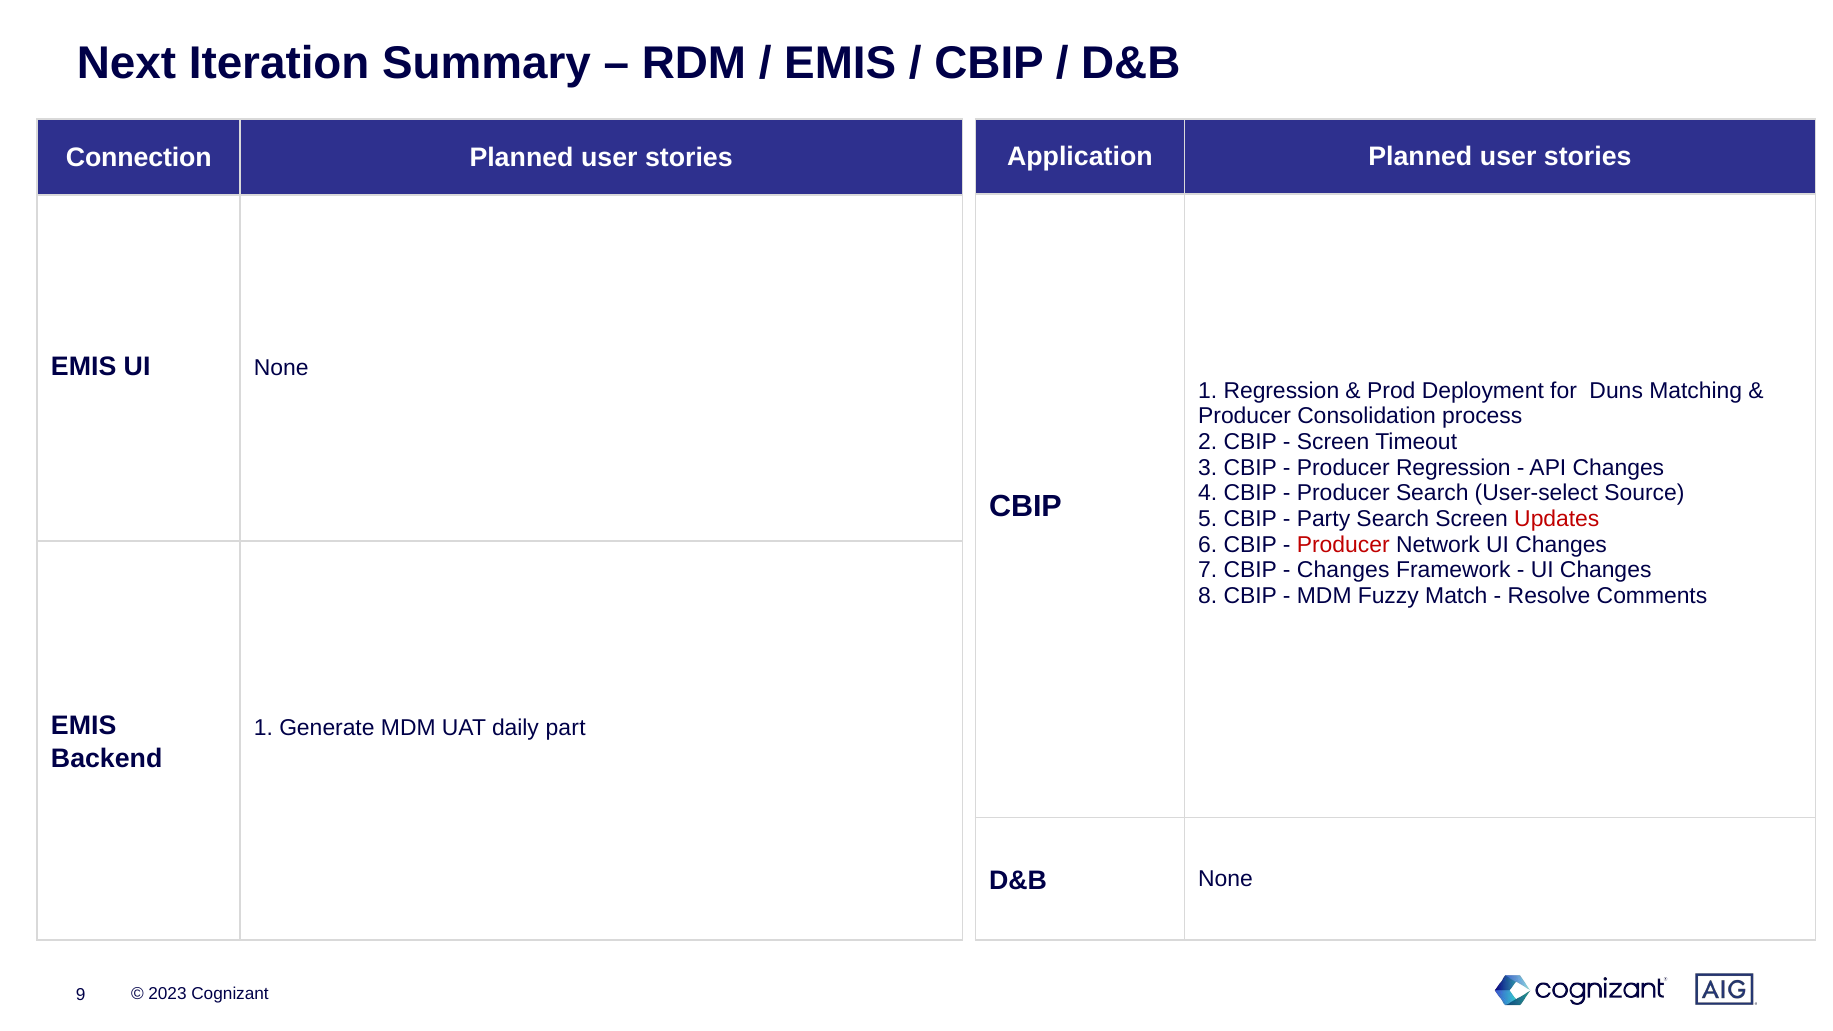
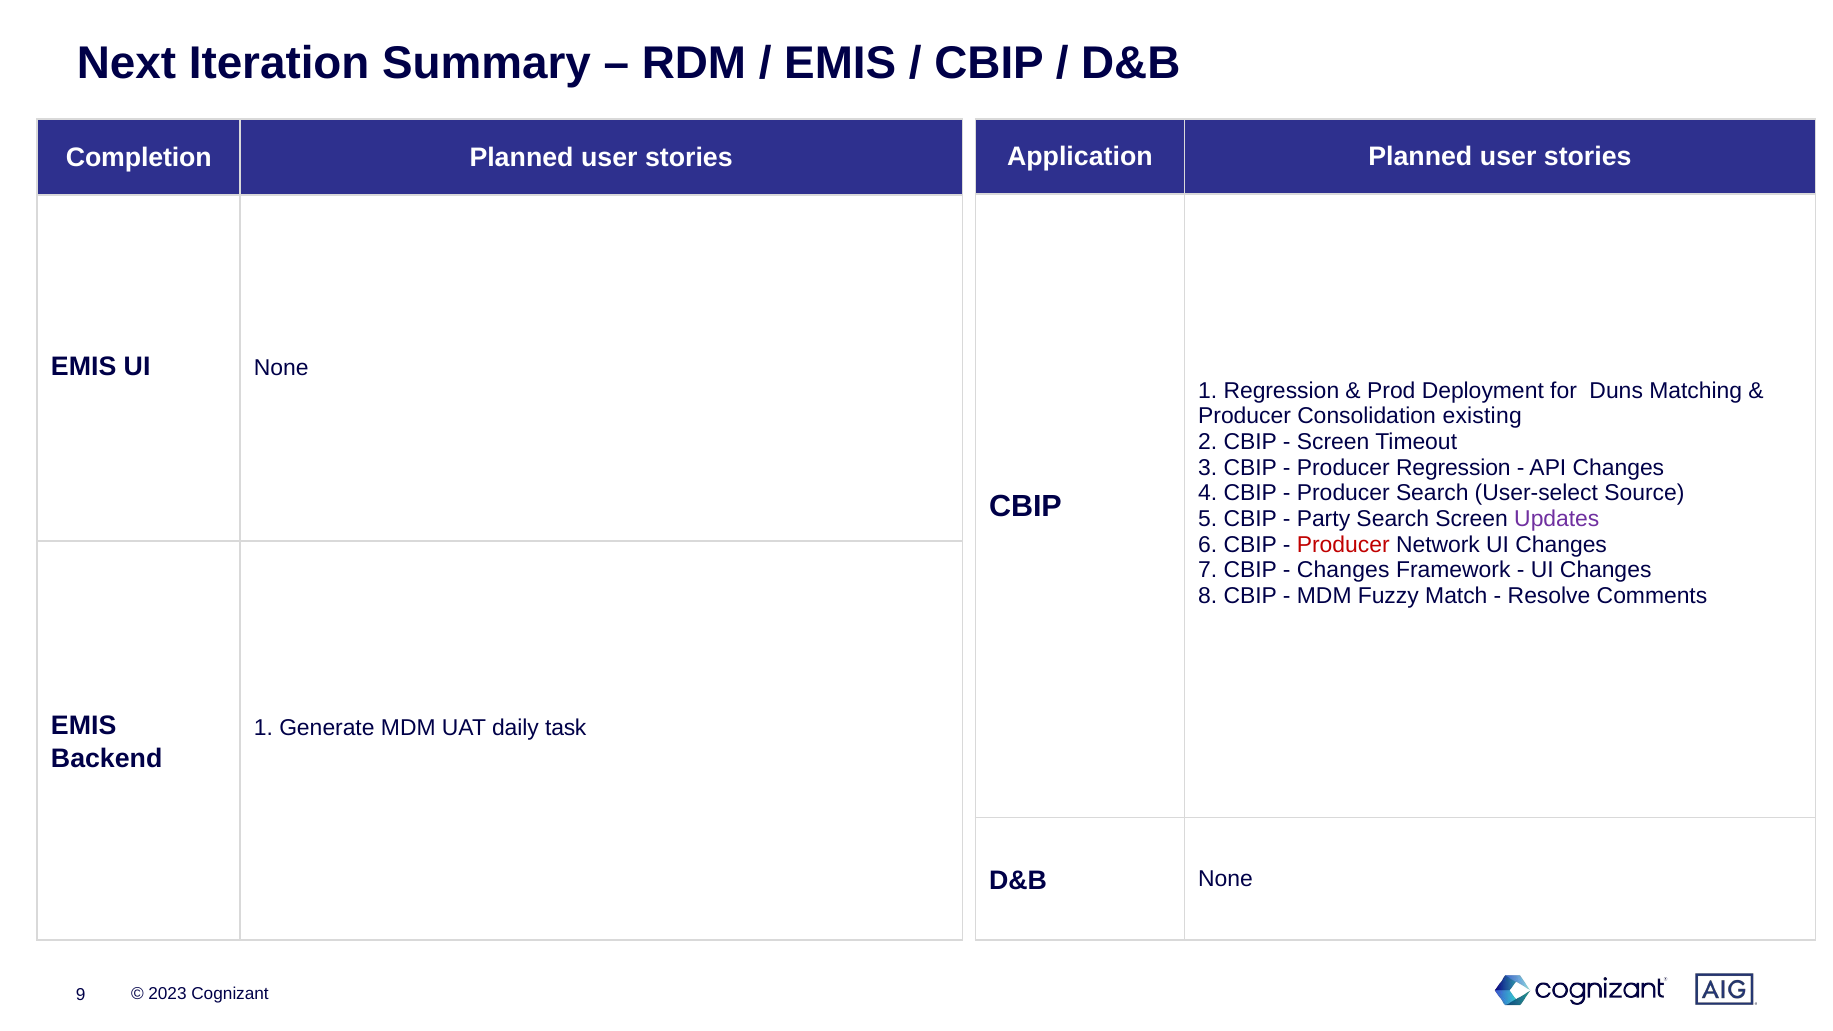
Connection: Connection -> Completion (139, 157)
process: process -> existing (1482, 416)
Updates colour: red -> purple (1557, 519)
part: part -> task (566, 728)
